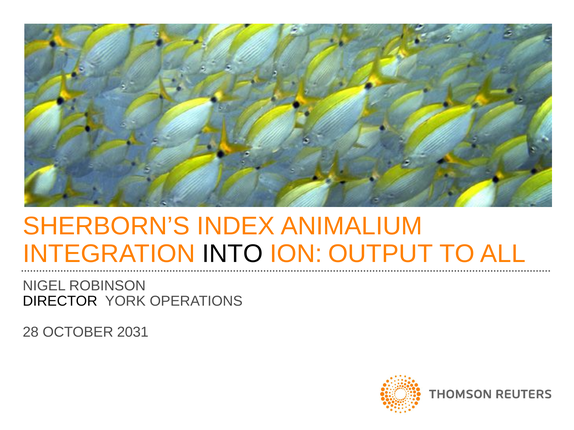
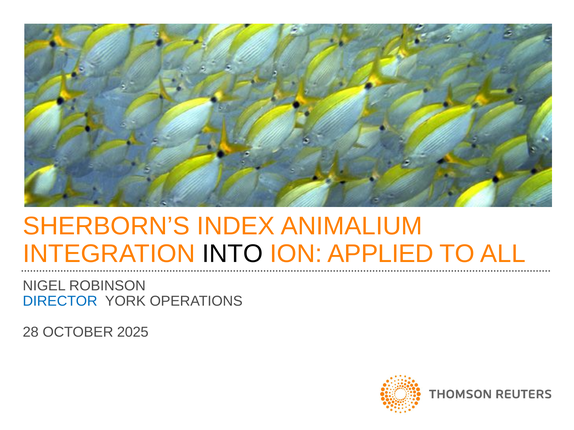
OUTPUT: OUTPUT -> APPLIED (381, 254)
DIRECTOR colour: black -> blue (60, 302)
2031: 2031 -> 2025 (133, 333)
